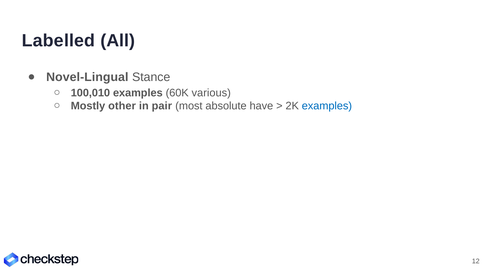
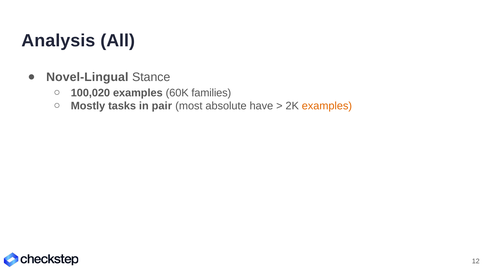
Labelled: Labelled -> Analysis (59, 41)
100,010: 100,010 -> 100,020 (90, 93)
various: various -> families (211, 93)
other: other -> tasks (122, 106)
examples colour: blue -> orange (327, 106)
